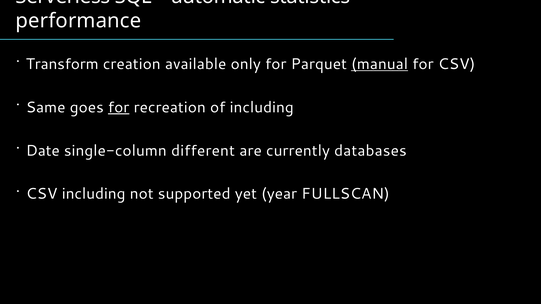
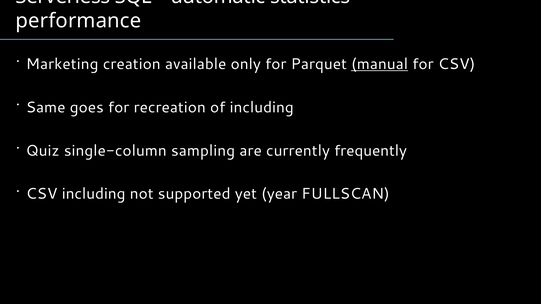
Transform: Transform -> Marketing (62, 64)
for underline: present -> none (119, 107)
Date: Date -> Quiz (43, 151)
different: different -> sampling (203, 151)
databases: databases -> frequently (371, 151)
